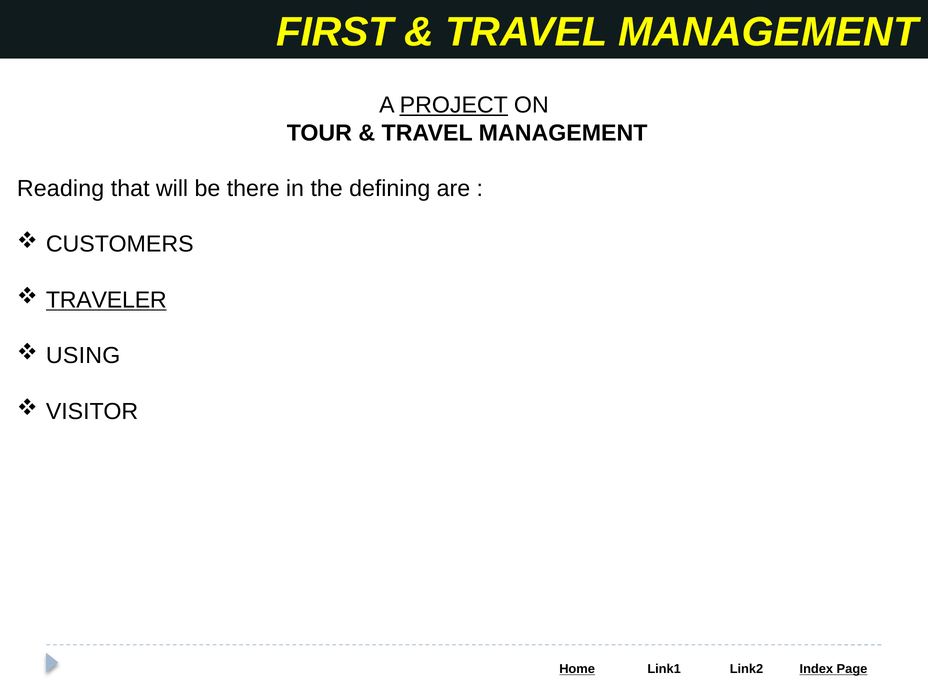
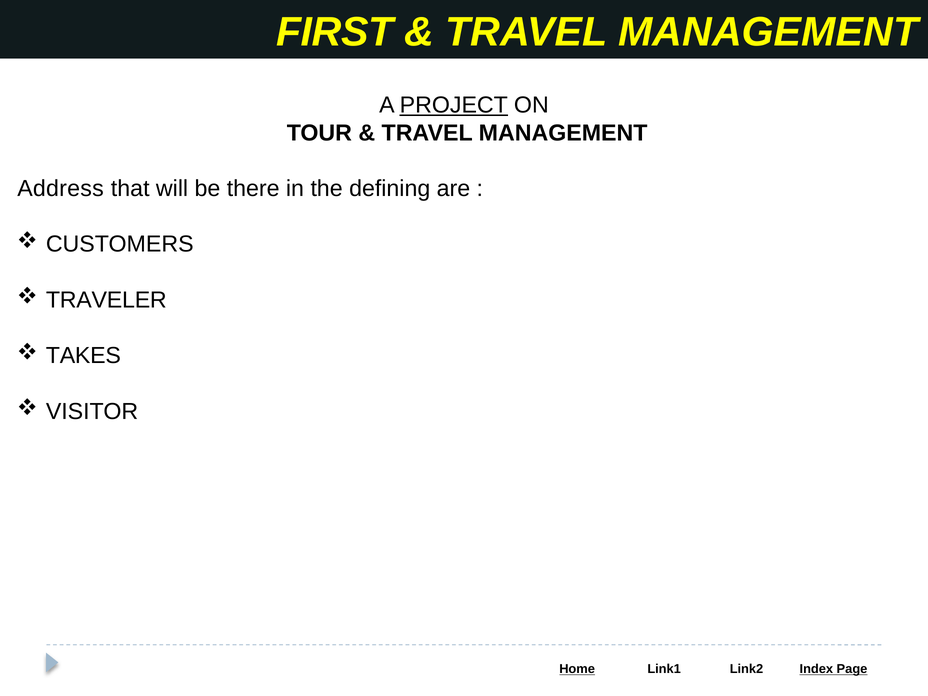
Reading: Reading -> Address (61, 189)
TRAVELER underline: present -> none (106, 300)
USING: USING -> TAKES (83, 356)
